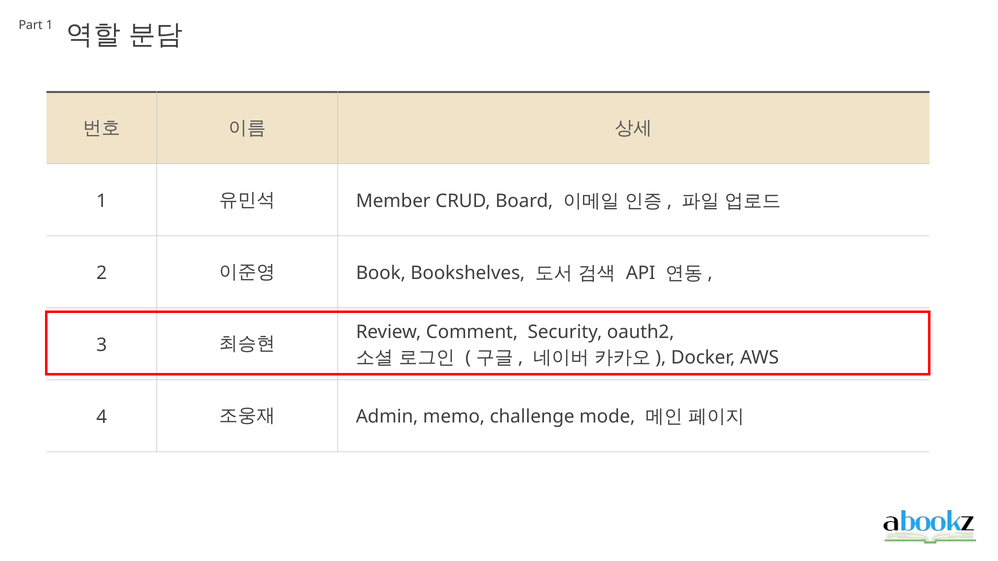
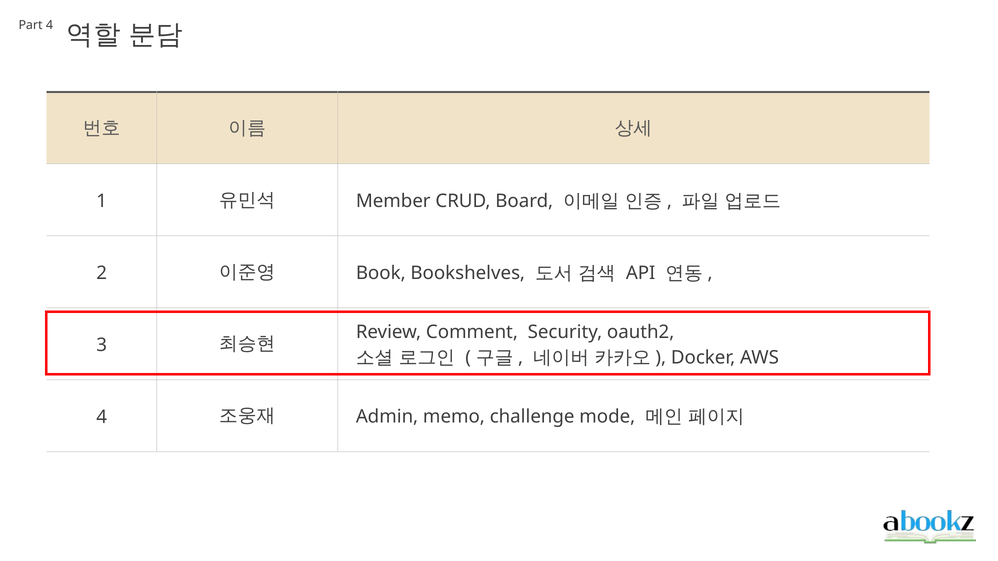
Part 1: 1 -> 4 (49, 25)
